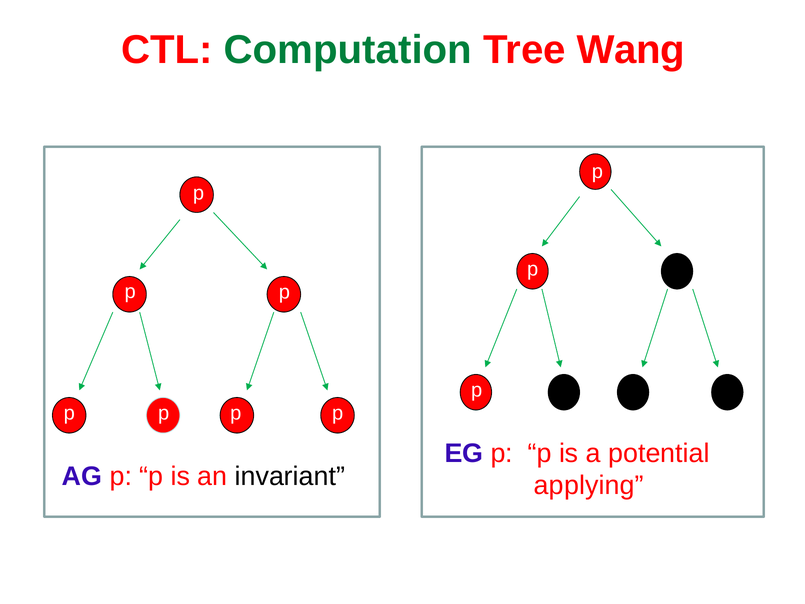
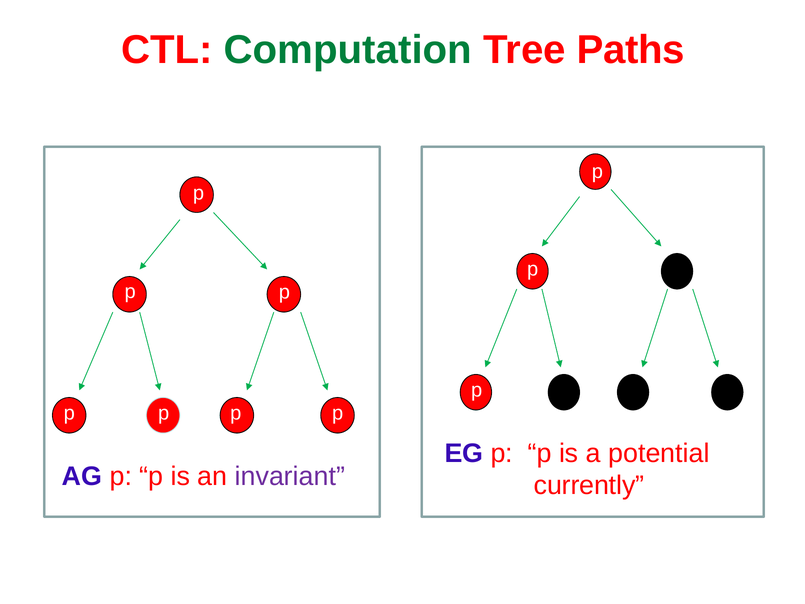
Wang: Wang -> Paths (631, 50)
invariant colour: black -> purple (290, 476)
applying: applying -> currently (589, 485)
